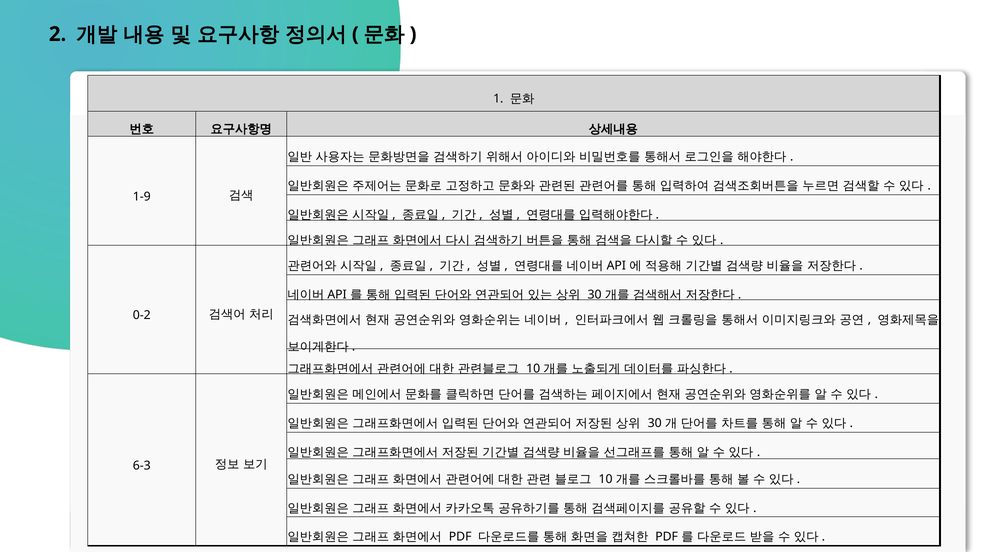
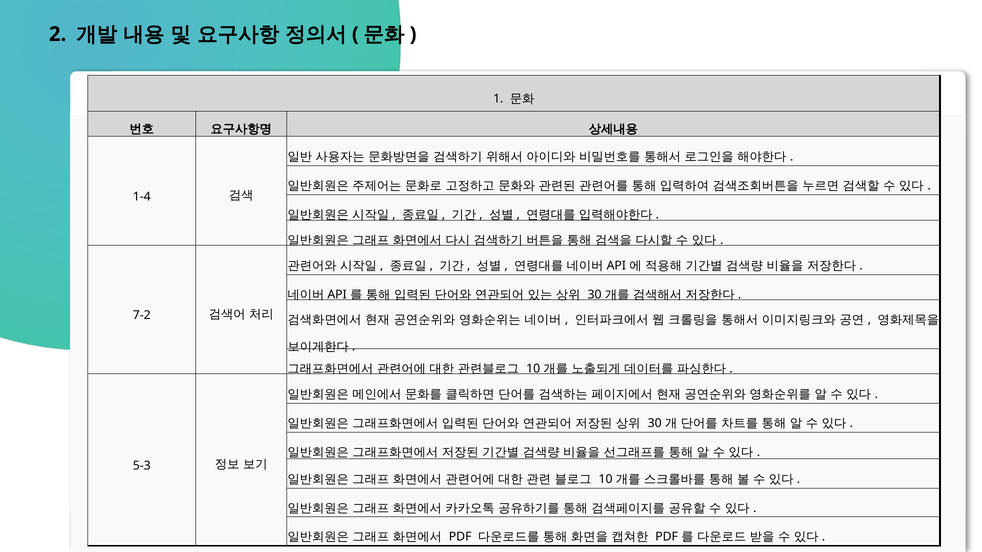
1-9: 1-9 -> 1-4 (142, 197)
0-2: 0-2 -> 7-2 (142, 315)
6-3: 6-3 -> 5-3 (142, 466)
